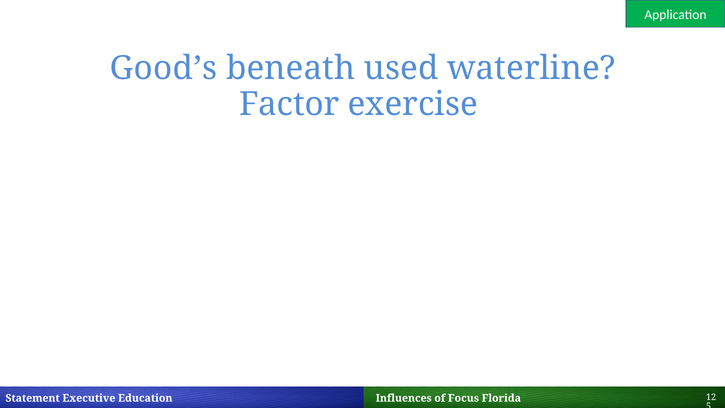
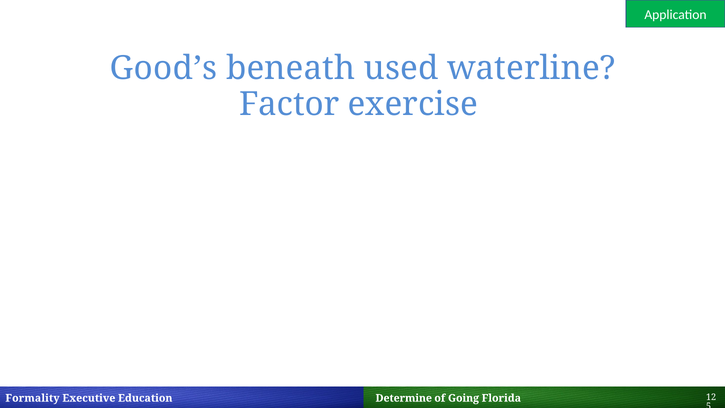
Statement: Statement -> Formality (32, 398)
Influences: Influences -> Determine (404, 398)
Focus: Focus -> Going (463, 398)
